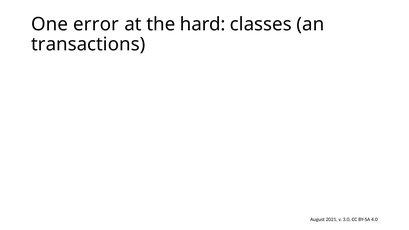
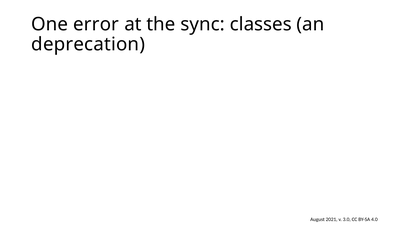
hard: hard -> sync (203, 24)
transactions: transactions -> deprecation (88, 44)
